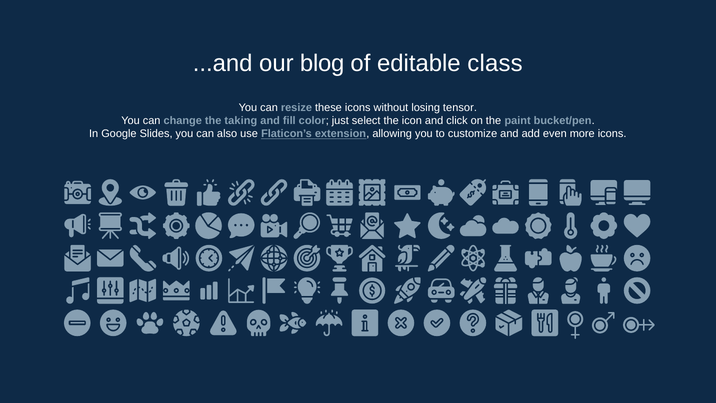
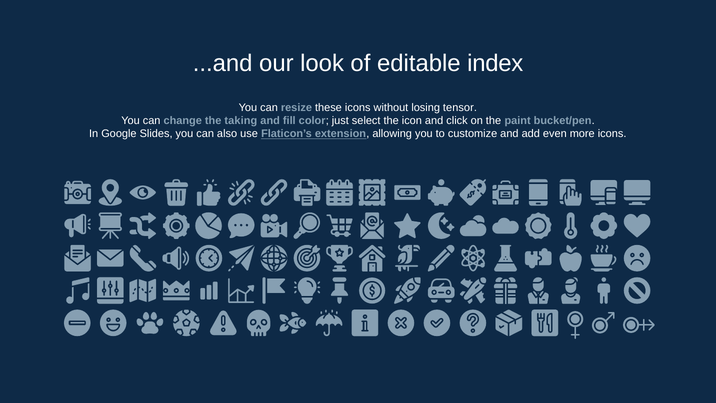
blog: blog -> look (322, 63)
class: class -> index (495, 63)
